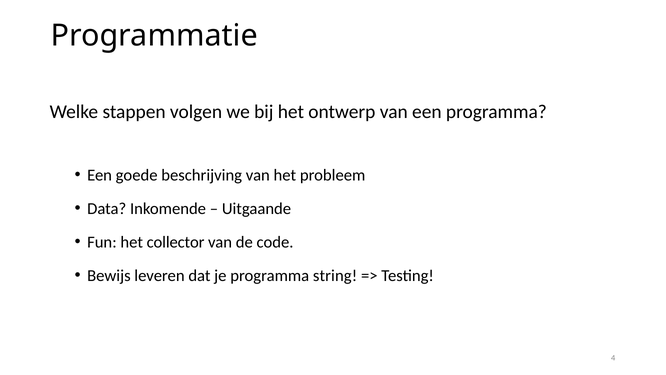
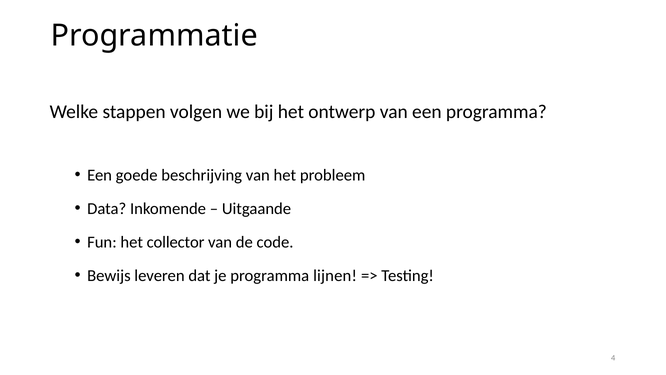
string: string -> lijnen (335, 275)
